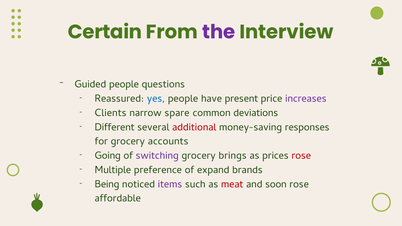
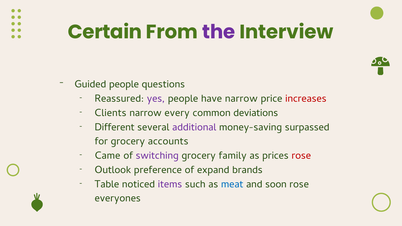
yes colour: blue -> purple (156, 99)
have present: present -> narrow (241, 99)
increases colour: purple -> red (306, 99)
spare: spare -> every (177, 113)
additional colour: red -> purple (194, 127)
responses: responses -> surpassed (307, 127)
Going: Going -> Came (108, 156)
brings: brings -> family (233, 156)
Multiple: Multiple -> Outlook (113, 170)
Being: Being -> Table (107, 184)
meat colour: red -> blue (232, 184)
affordable: affordable -> everyones (118, 198)
